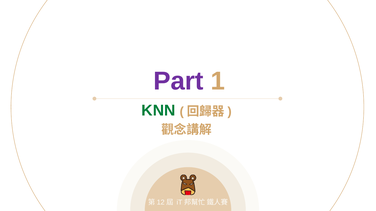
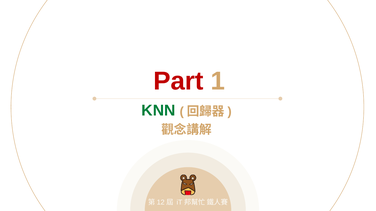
Part colour: purple -> red (178, 81)
